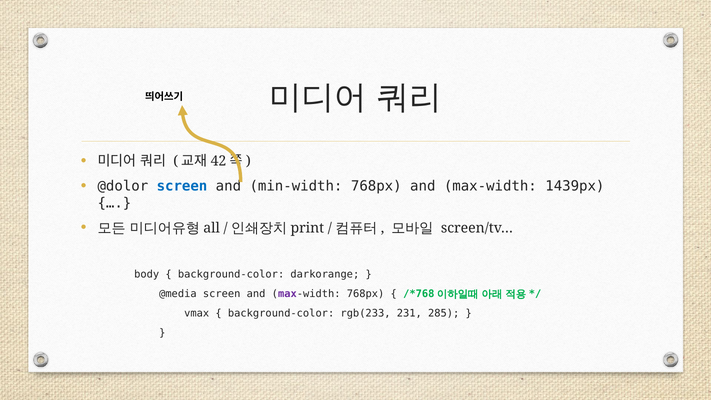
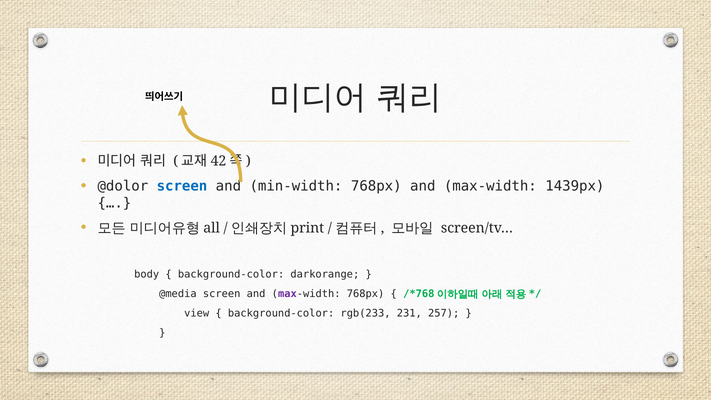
vmax: vmax -> view (197, 313)
285: 285 -> 257 (444, 313)
